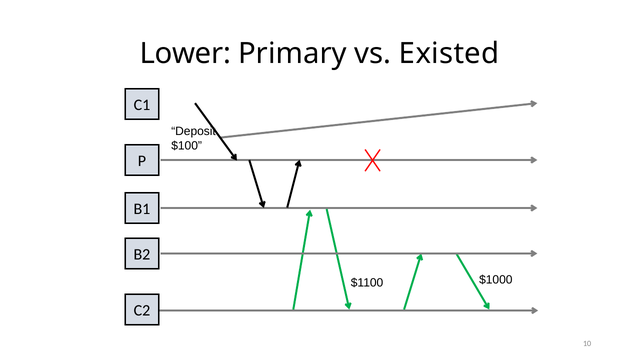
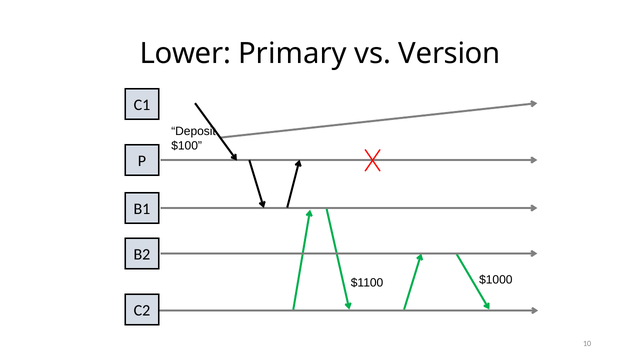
Existed: Existed -> Version (449, 54)
